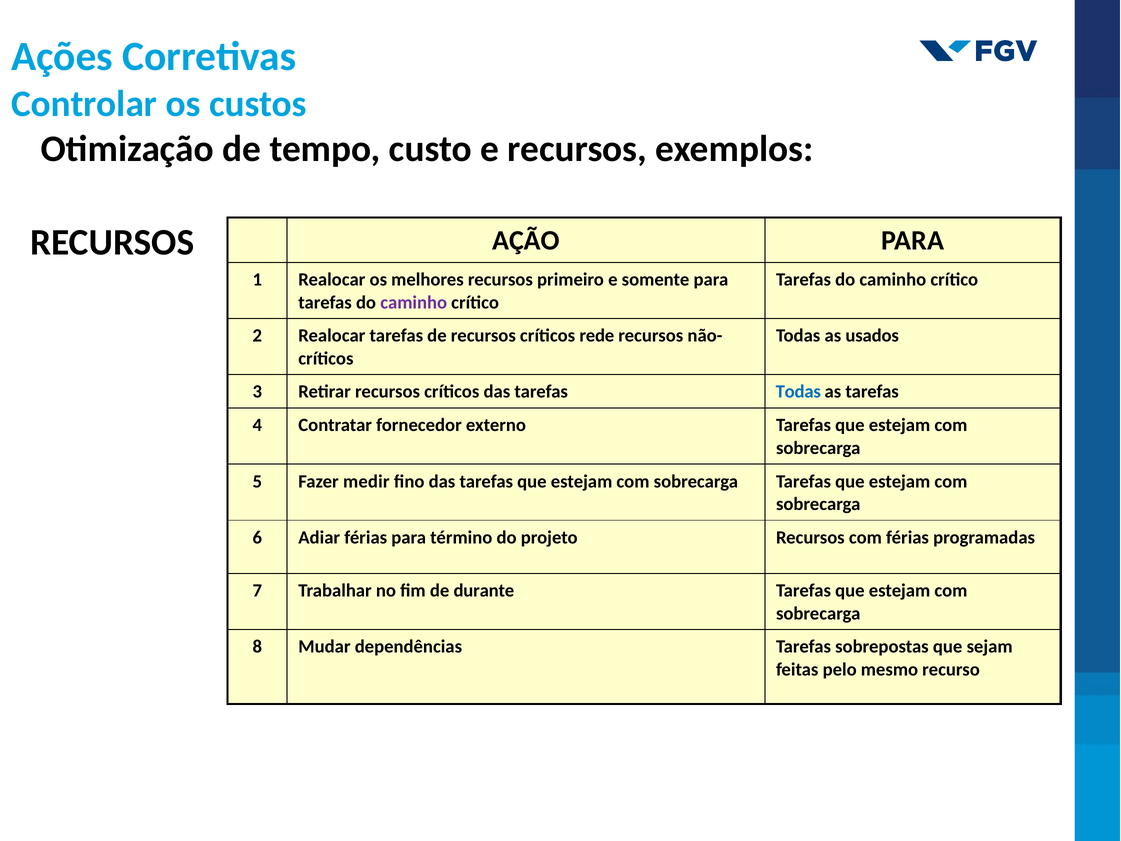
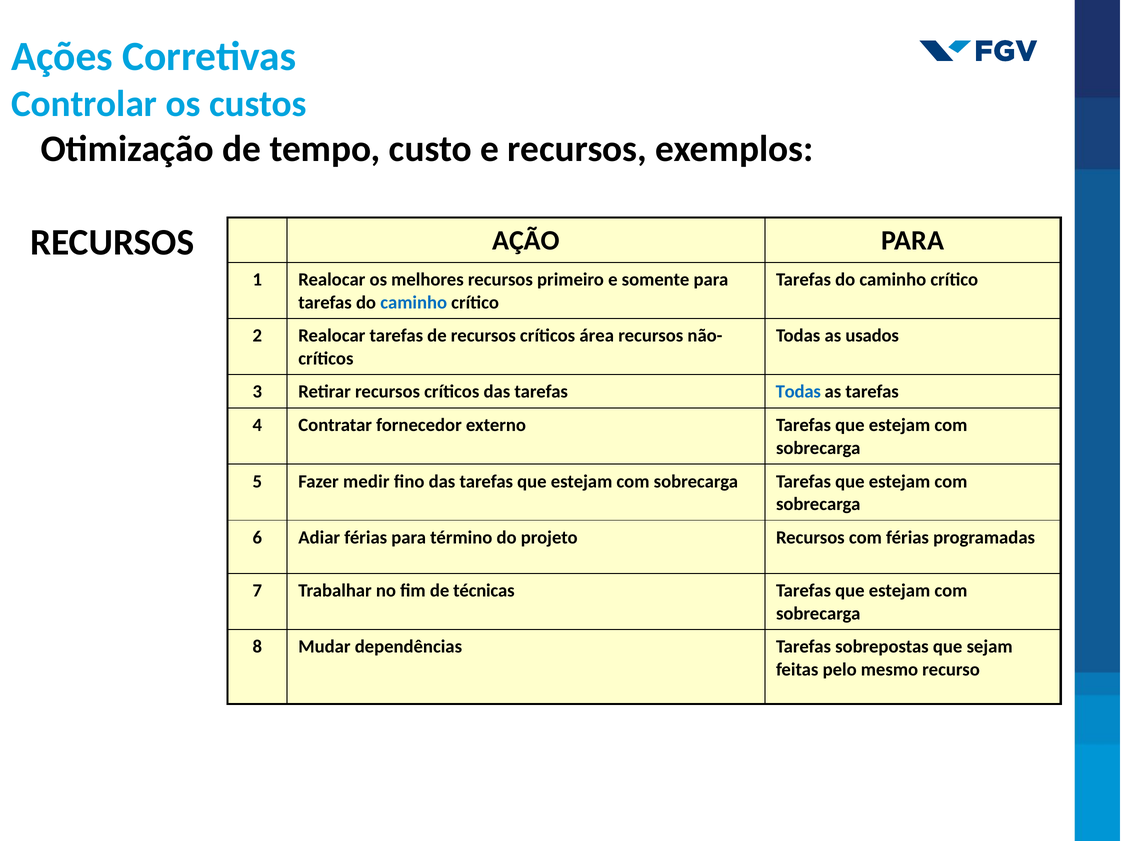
caminho colour: purple -> blue (414, 302)
rede: rede -> área (597, 336)
durante: durante -> técnicas (484, 590)
